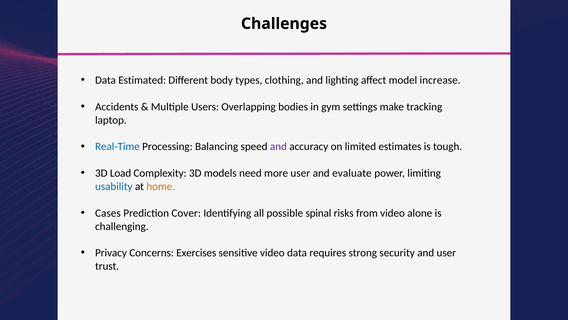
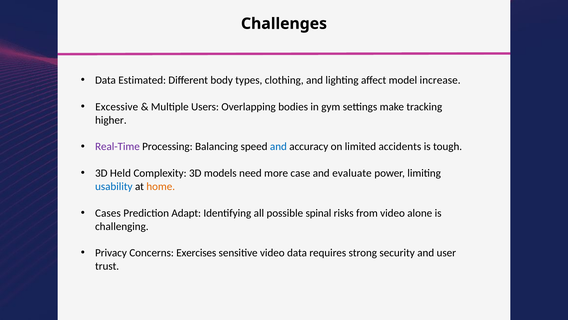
Accidents: Accidents -> Excessive (117, 107)
laptop: laptop -> higher (111, 120)
Real-Time colour: blue -> purple (117, 146)
and colour: purple -> blue (278, 146)
estimates: estimates -> accidents (400, 146)
Load: Load -> Held (120, 173)
more user: user -> case (300, 173)
Cover: Cover -> Adapt (186, 213)
